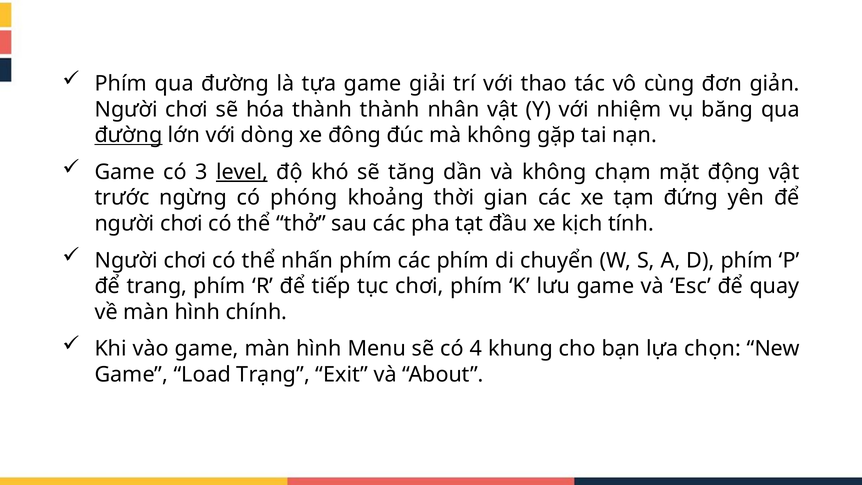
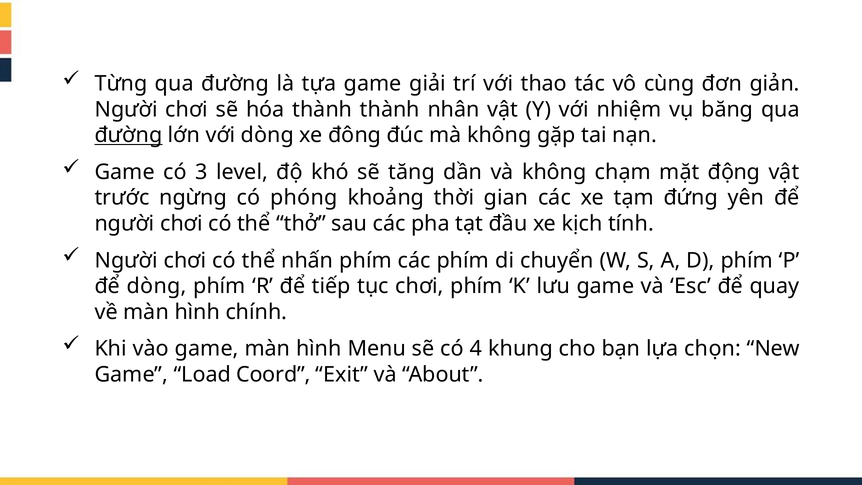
Phím: Phím -> Từng (121, 84)
level underline: present -> none (242, 172)
để trang: trang -> dòng (157, 286)
Trạng: Trạng -> Coord (273, 375)
